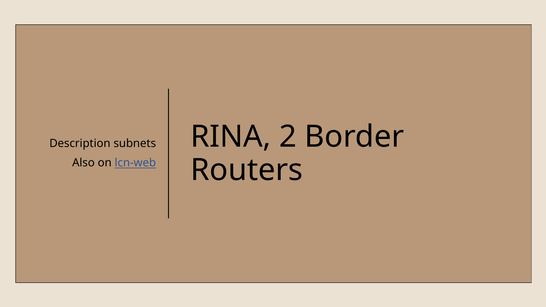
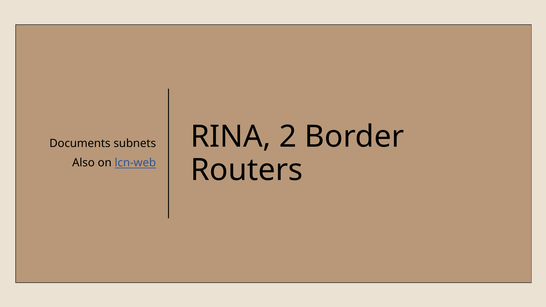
Description: Description -> Documents (80, 144)
